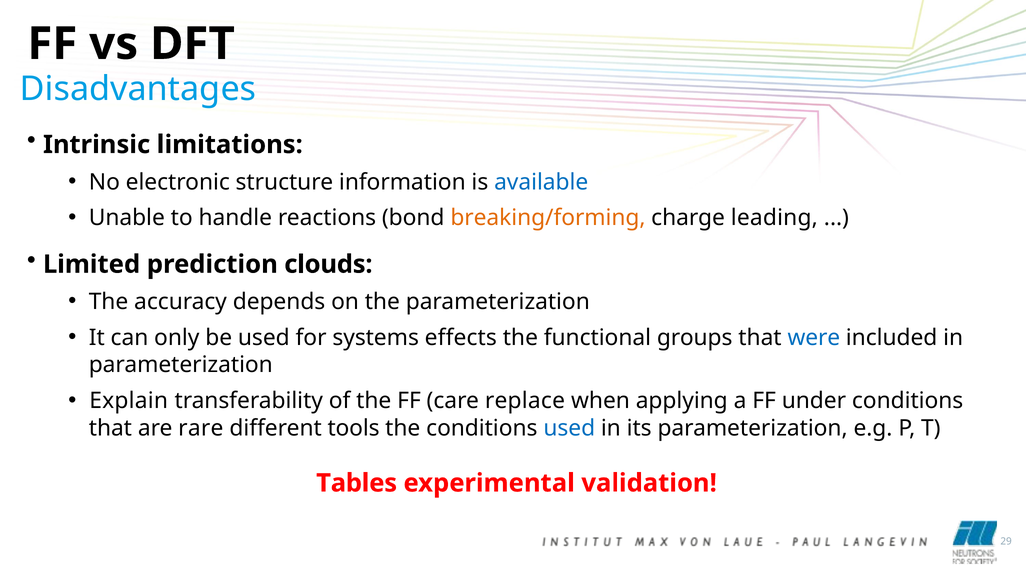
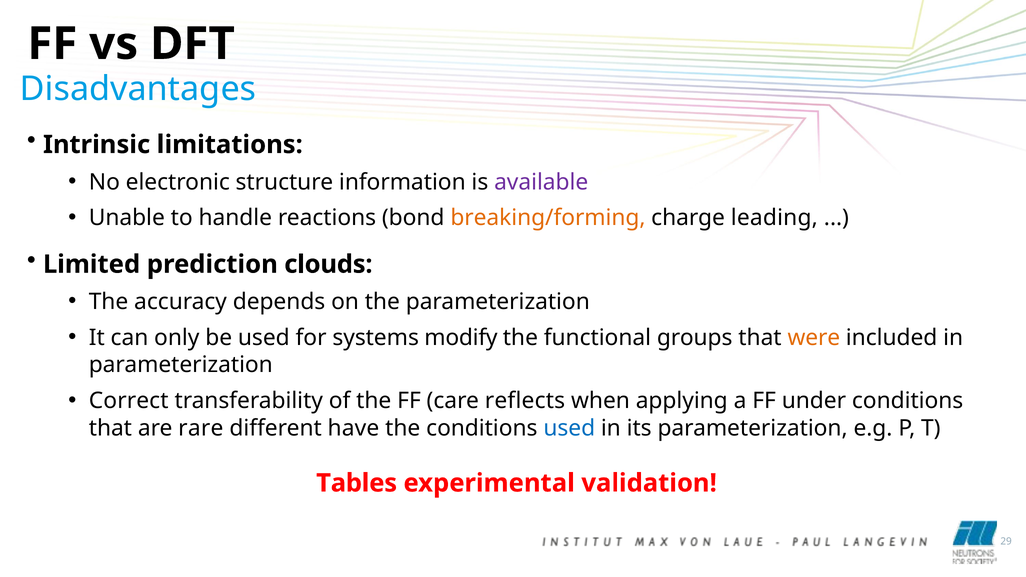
available colour: blue -> purple (541, 182)
effects: effects -> modify (461, 338)
were colour: blue -> orange (814, 338)
Explain: Explain -> Correct (129, 401)
replace: replace -> reflects (525, 401)
tools: tools -> have (353, 428)
